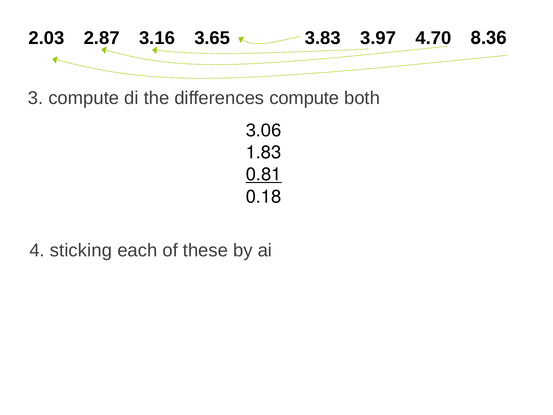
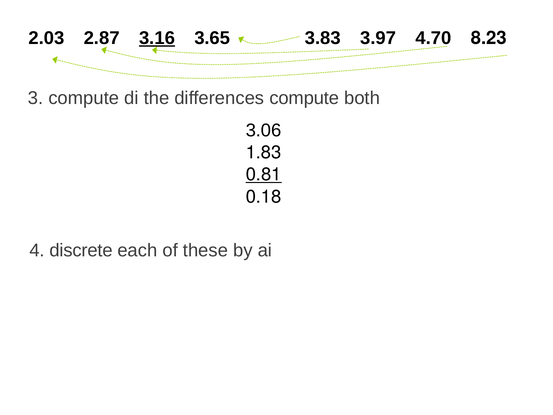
3.16 underline: none -> present (157, 38)
8.36: 8.36 -> 8.23 (489, 38)
sticking: sticking -> discrete (81, 250)
